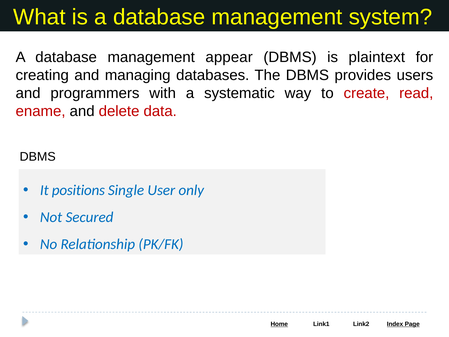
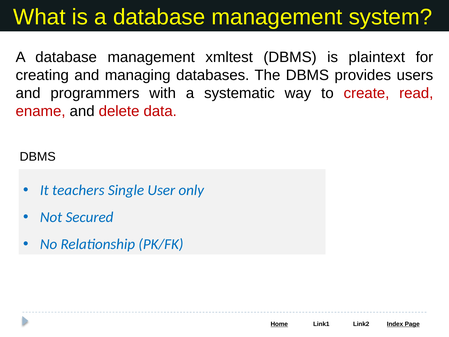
appear: appear -> xmltest (229, 57)
positions: positions -> teachers (78, 190)
